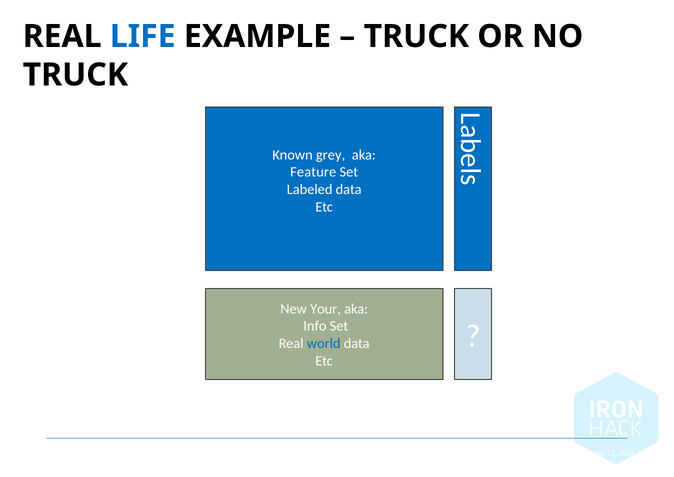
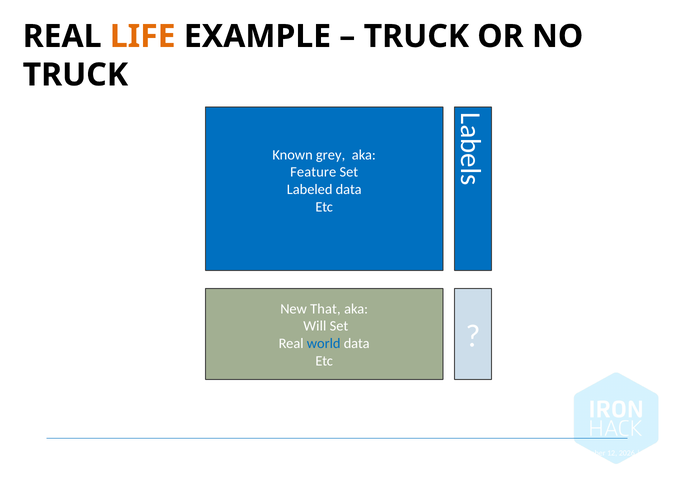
LIFE colour: blue -> orange (143, 36)
Your: Your -> That (325, 309)
Info: Info -> Will (315, 326)
